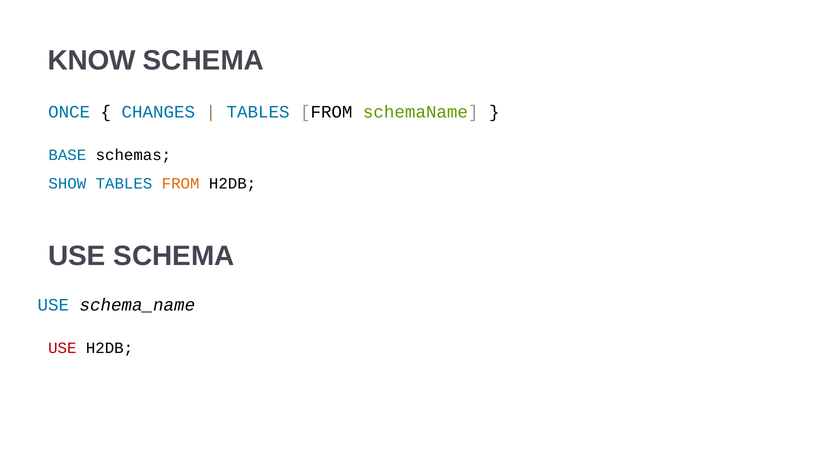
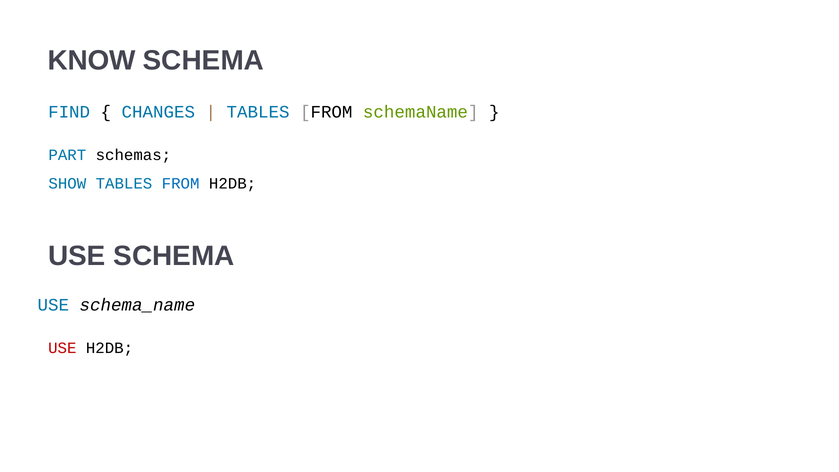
ONCE: ONCE -> FIND (69, 112)
BASE: BASE -> PART (67, 155)
FROM colour: orange -> blue (181, 183)
